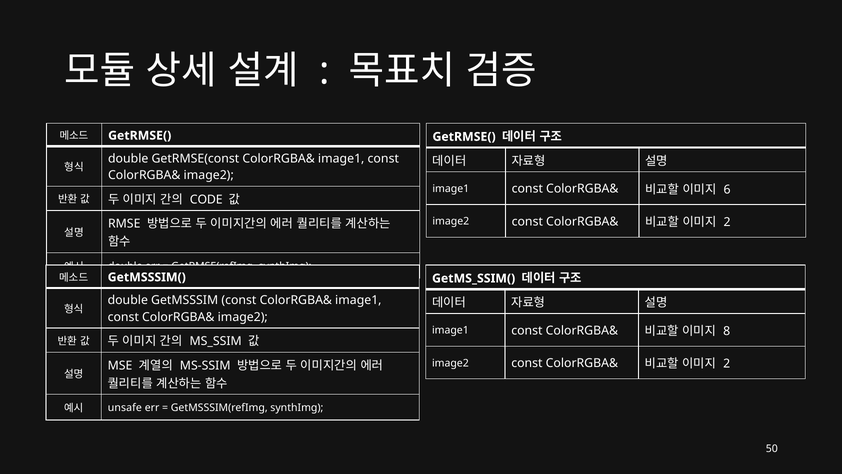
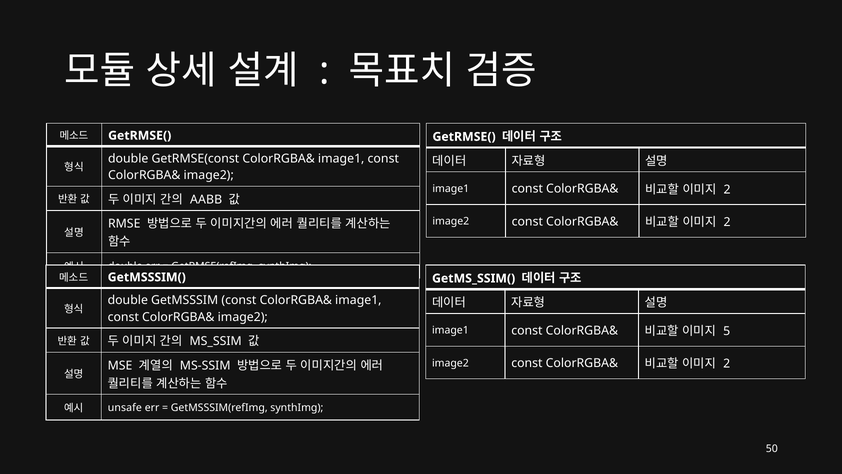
6: 6 -> 2 (727, 189)
CODE: CODE -> AABB (206, 200)
8: 8 -> 5 (727, 331)
